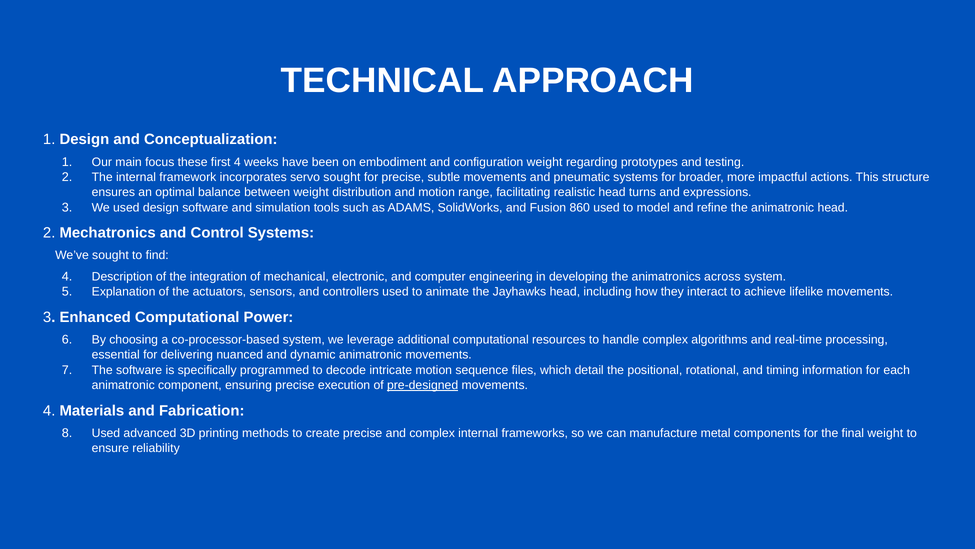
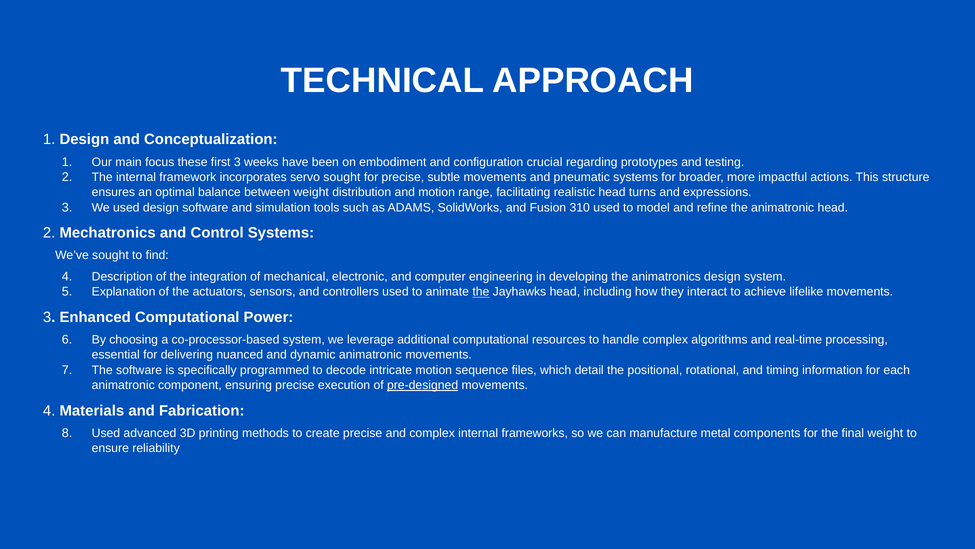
first 4: 4 -> 3 (237, 162)
configuration weight: weight -> crucial (545, 162)
860: 860 -> 310 (580, 207)
animatronics across: across -> design (722, 276)
the underline: none -> present (481, 292)
